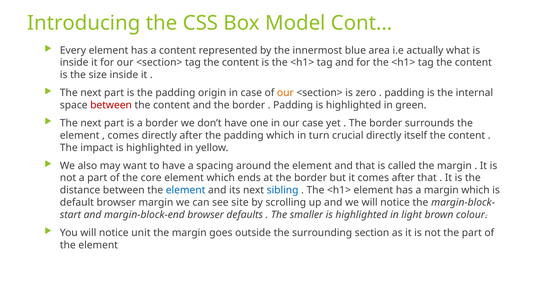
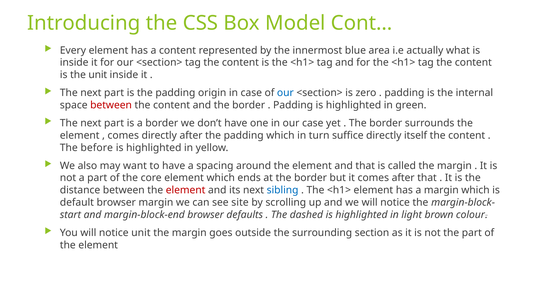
the size: size -> unit (98, 75)
our colour: orange -> blue (285, 93)
crucial: crucial -> suffice (348, 136)
impact: impact -> before (97, 148)
element colour: blue -> red (186, 191)
smaller: smaller -> dashed (306, 215)
